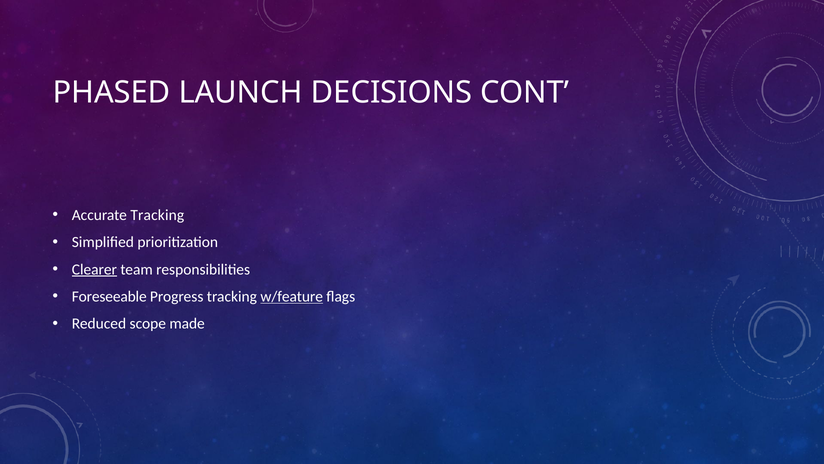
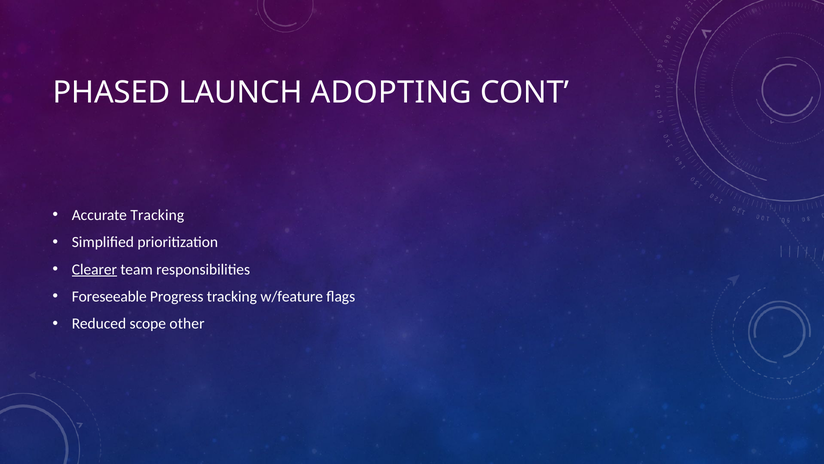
DECISIONS: DECISIONS -> ADOPTING (391, 93)
w/feature underline: present -> none (292, 296)
made: made -> other (187, 323)
